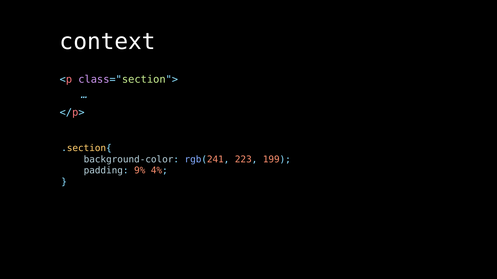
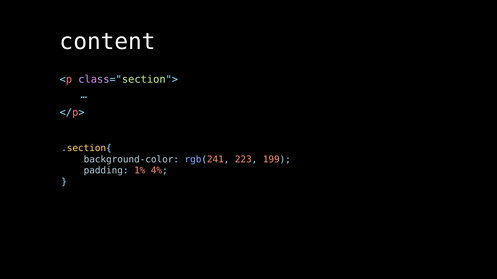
context: context -> content (108, 42)
9%: 9% -> 1% (140, 171)
